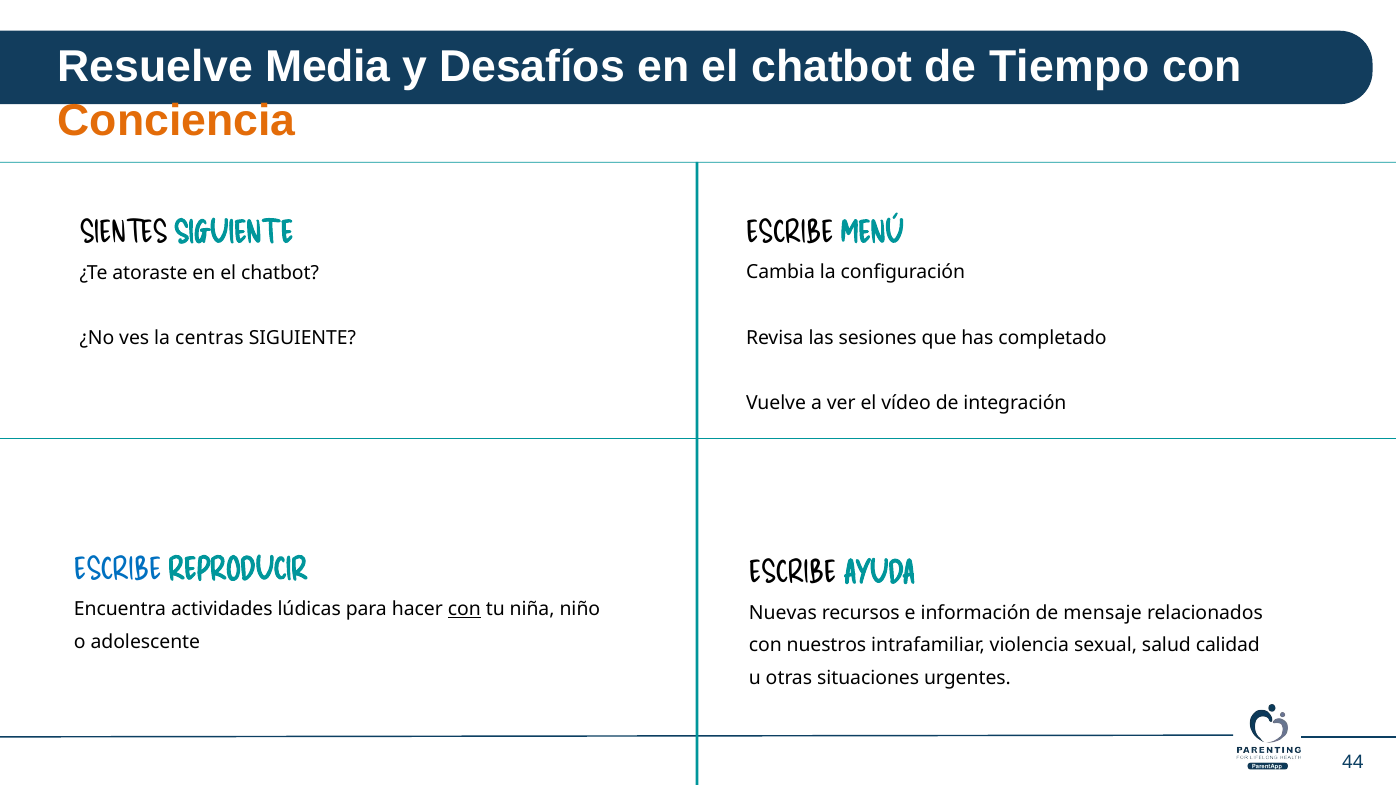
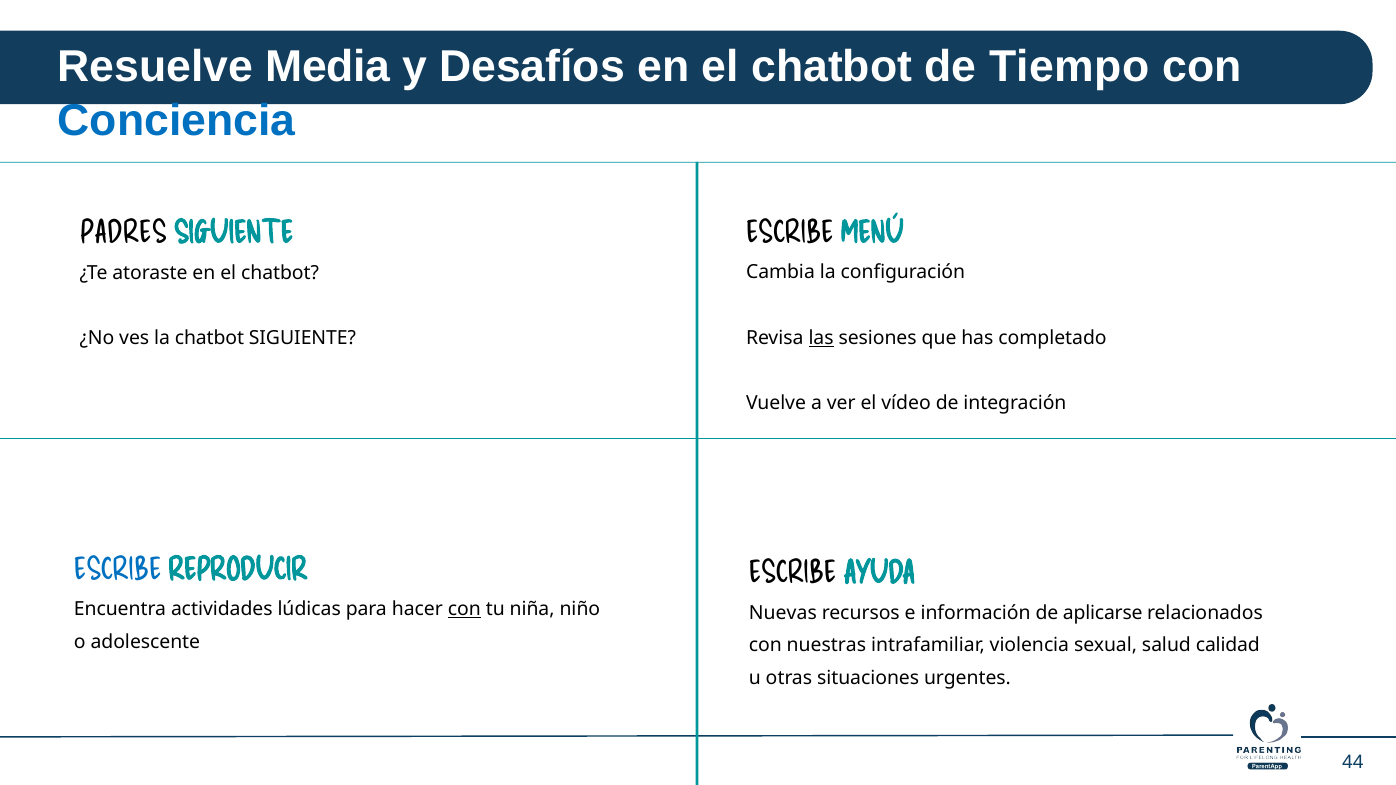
Conciencia colour: orange -> blue (177, 120)
SIENTES: SIENTES -> PADRES (123, 233)
la centras: centras -> chatbot (209, 338)
las underline: none -> present (821, 338)
mensaje: mensaje -> aplicarse (1103, 613)
nuestros: nuestros -> nuestras (826, 645)
